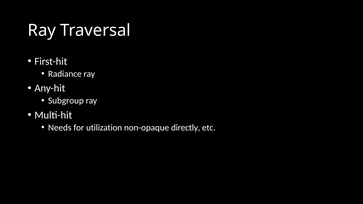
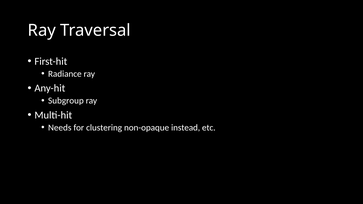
utilization: utilization -> clustering (104, 128)
directly: directly -> instead (186, 128)
